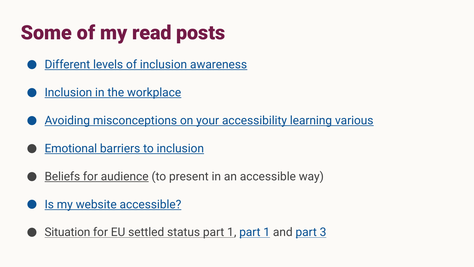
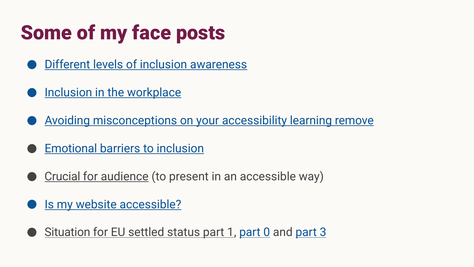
read: read -> face (152, 33)
various: various -> remove (354, 120)
Beliefs: Beliefs -> Crucial (62, 176)
1 part 1: 1 -> 0 (267, 232)
